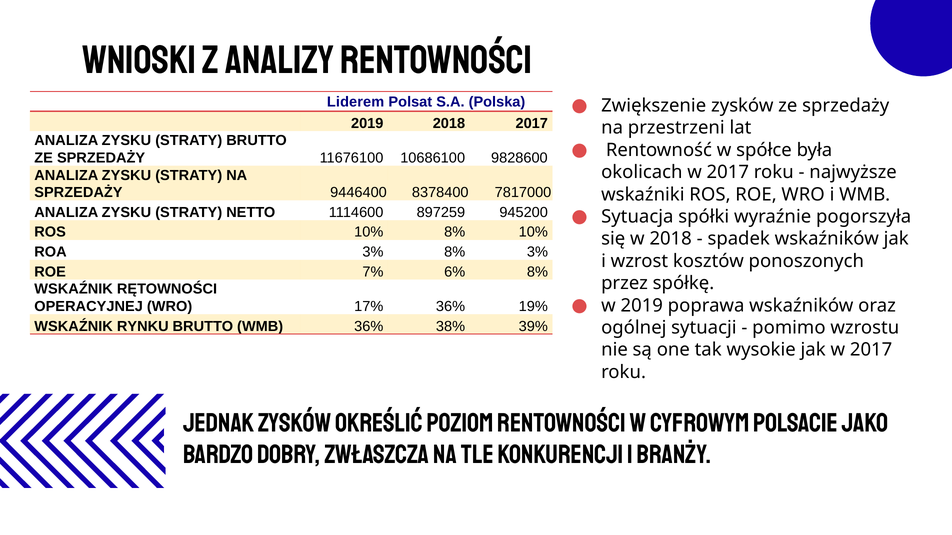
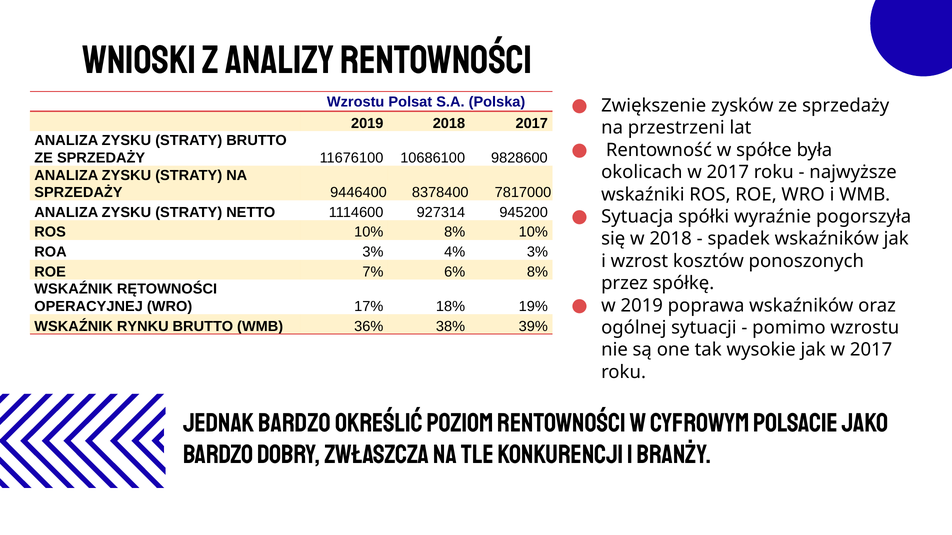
Liderem: Liderem -> Wzrostu (356, 102)
897259: 897259 -> 927314 (441, 213)
3% 8%: 8% -> 4% (455, 252)
17% 36%: 36% -> 18% (451, 307)
Jednak zysków: zysków -> bardzo (294, 423)
